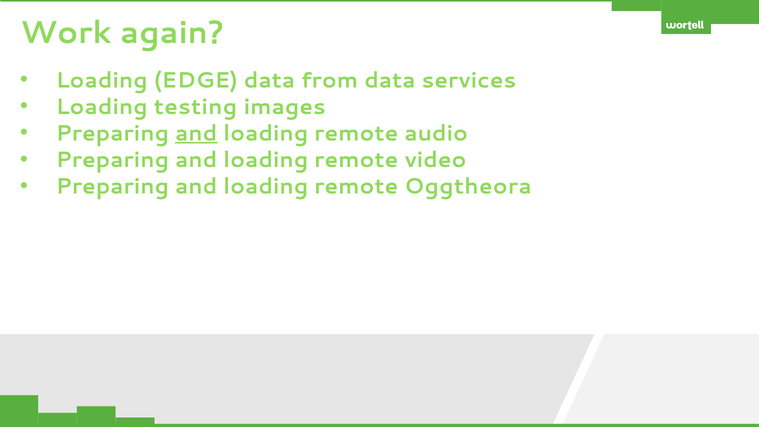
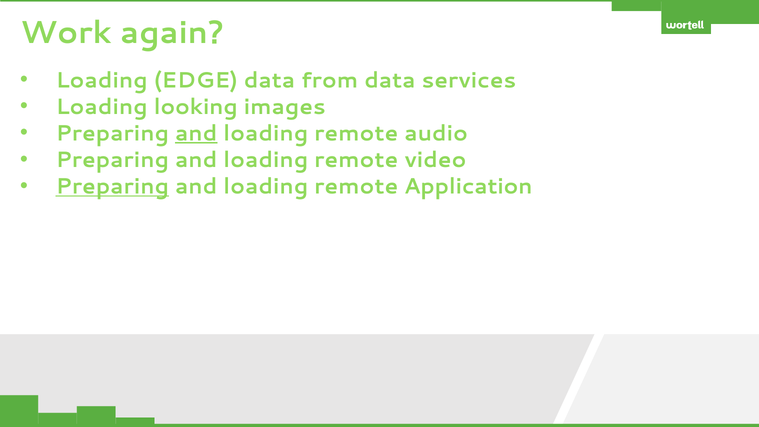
testing: testing -> looking (196, 107)
Preparing underline: none -> present (112, 187)
Oggtheora: Oggtheora -> Application (468, 187)
